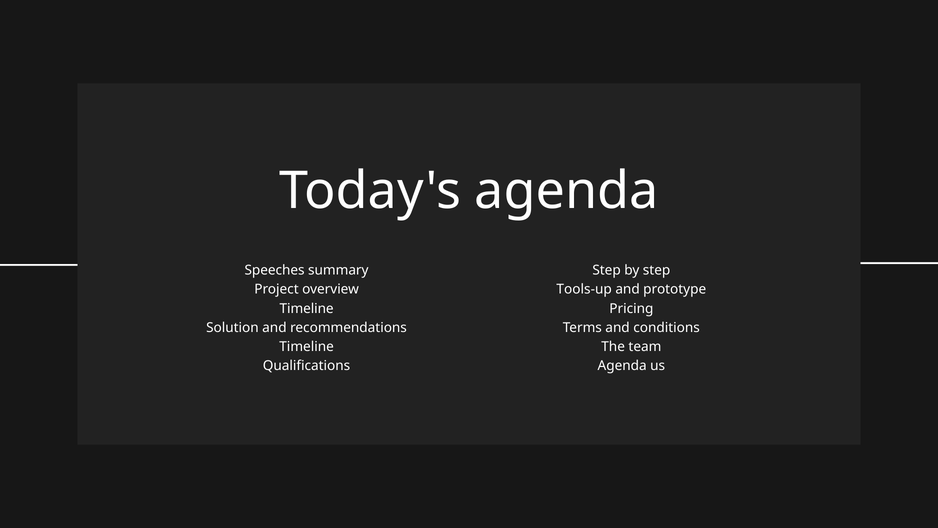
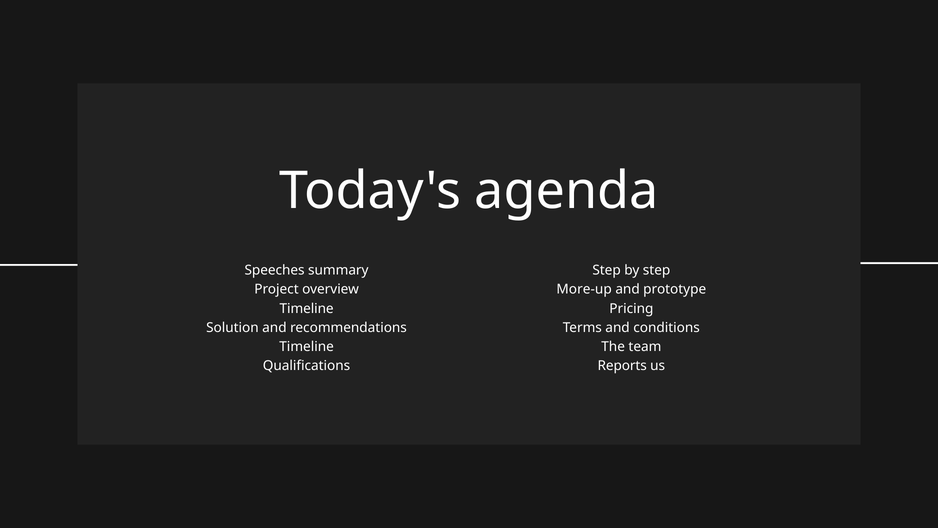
Tools-up: Tools-up -> More-up (584, 289)
Agenda: Agenda -> Reports (622, 365)
